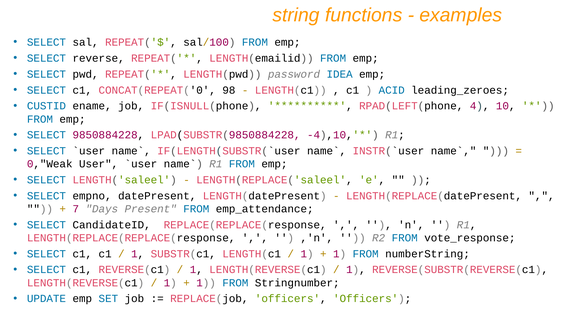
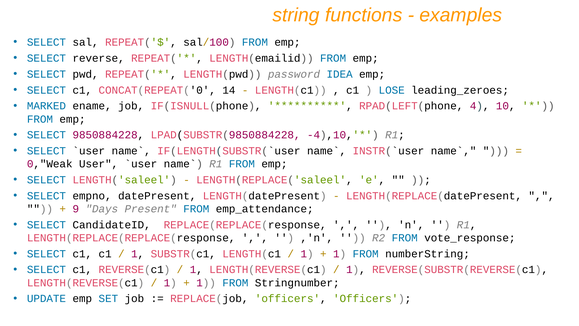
98: 98 -> 14 (229, 90)
ACID: ACID -> LOSE (392, 90)
CUSTID: CUSTID -> MARKED (46, 106)
7: 7 -> 9 (76, 209)
